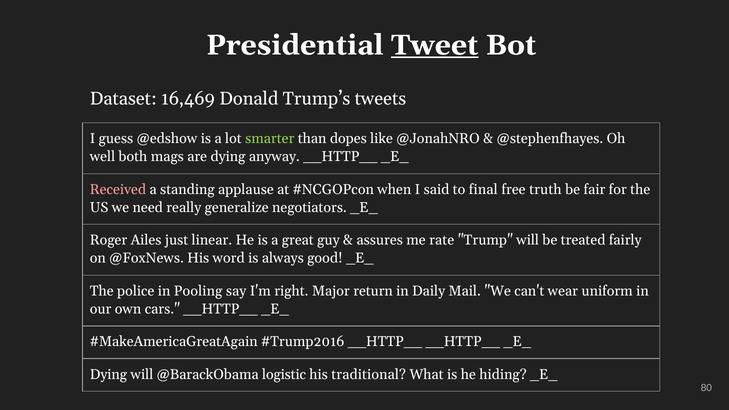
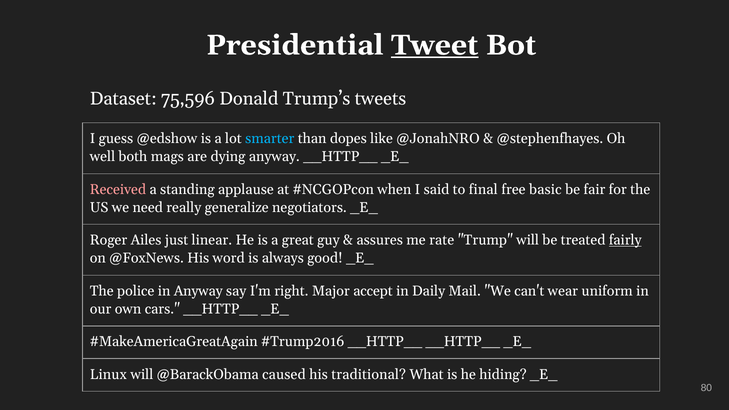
16,469: 16,469 -> 75,596 (188, 99)
smarter colour: light green -> light blue (270, 139)
truth: truth -> basic (545, 189)
fairly underline: none -> present (625, 240)
in Pooling: Pooling -> Anyway (198, 291)
return: return -> accept (373, 291)
Dying: Dying -> Linux (108, 374)
logistic: logistic -> caused (284, 374)
